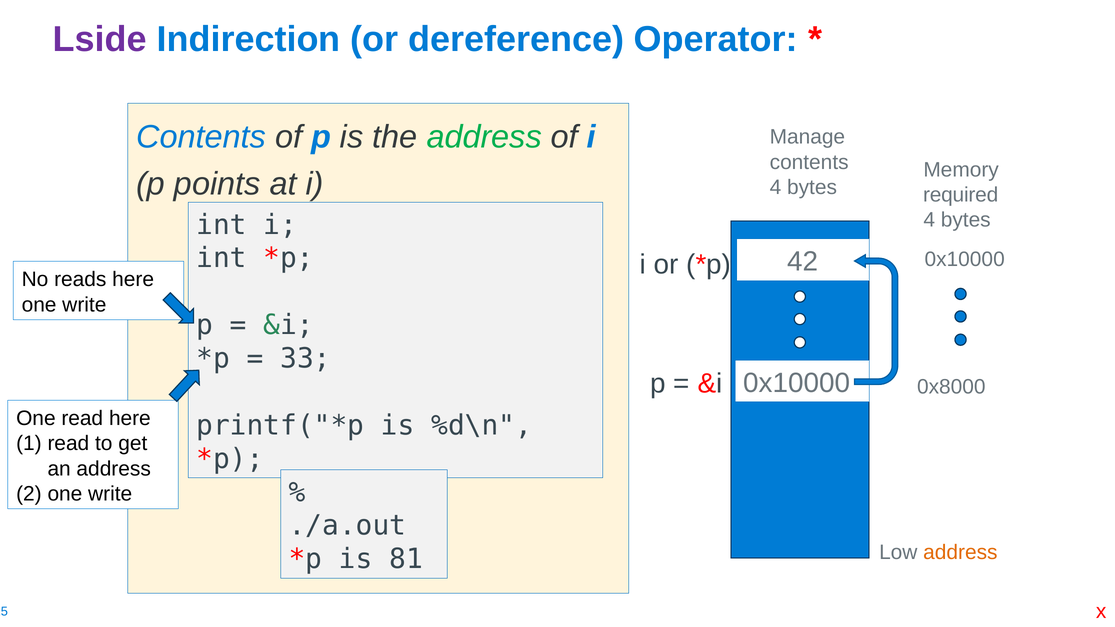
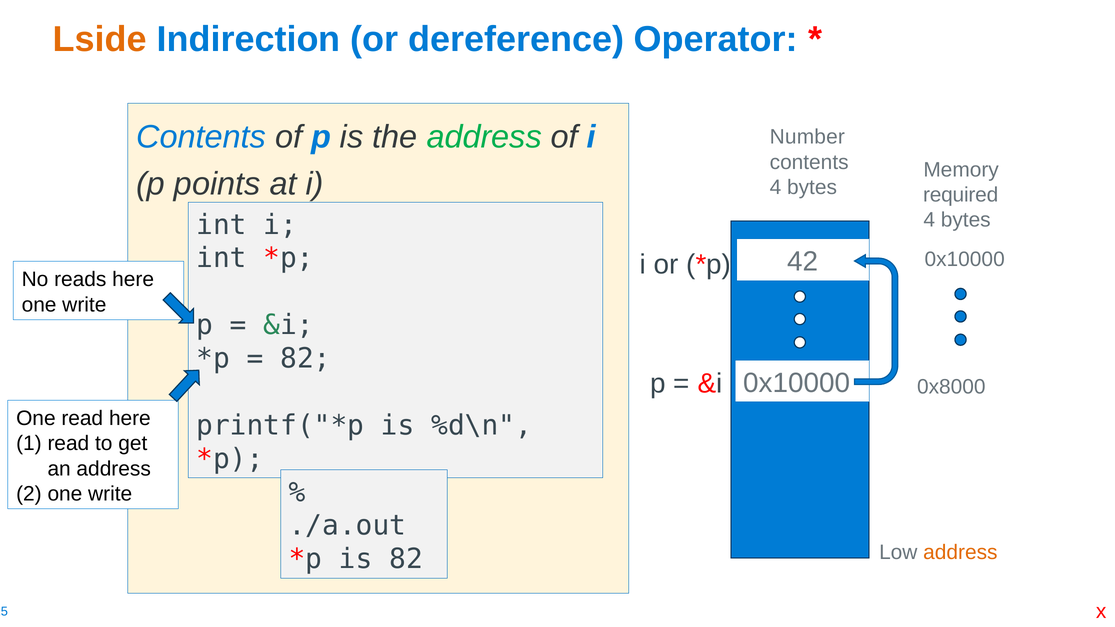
Lside colour: purple -> orange (100, 40)
Manage: Manage -> Number (807, 137)
33: 33 -> 82 (305, 359)
is 81: 81 -> 82 (406, 559)
